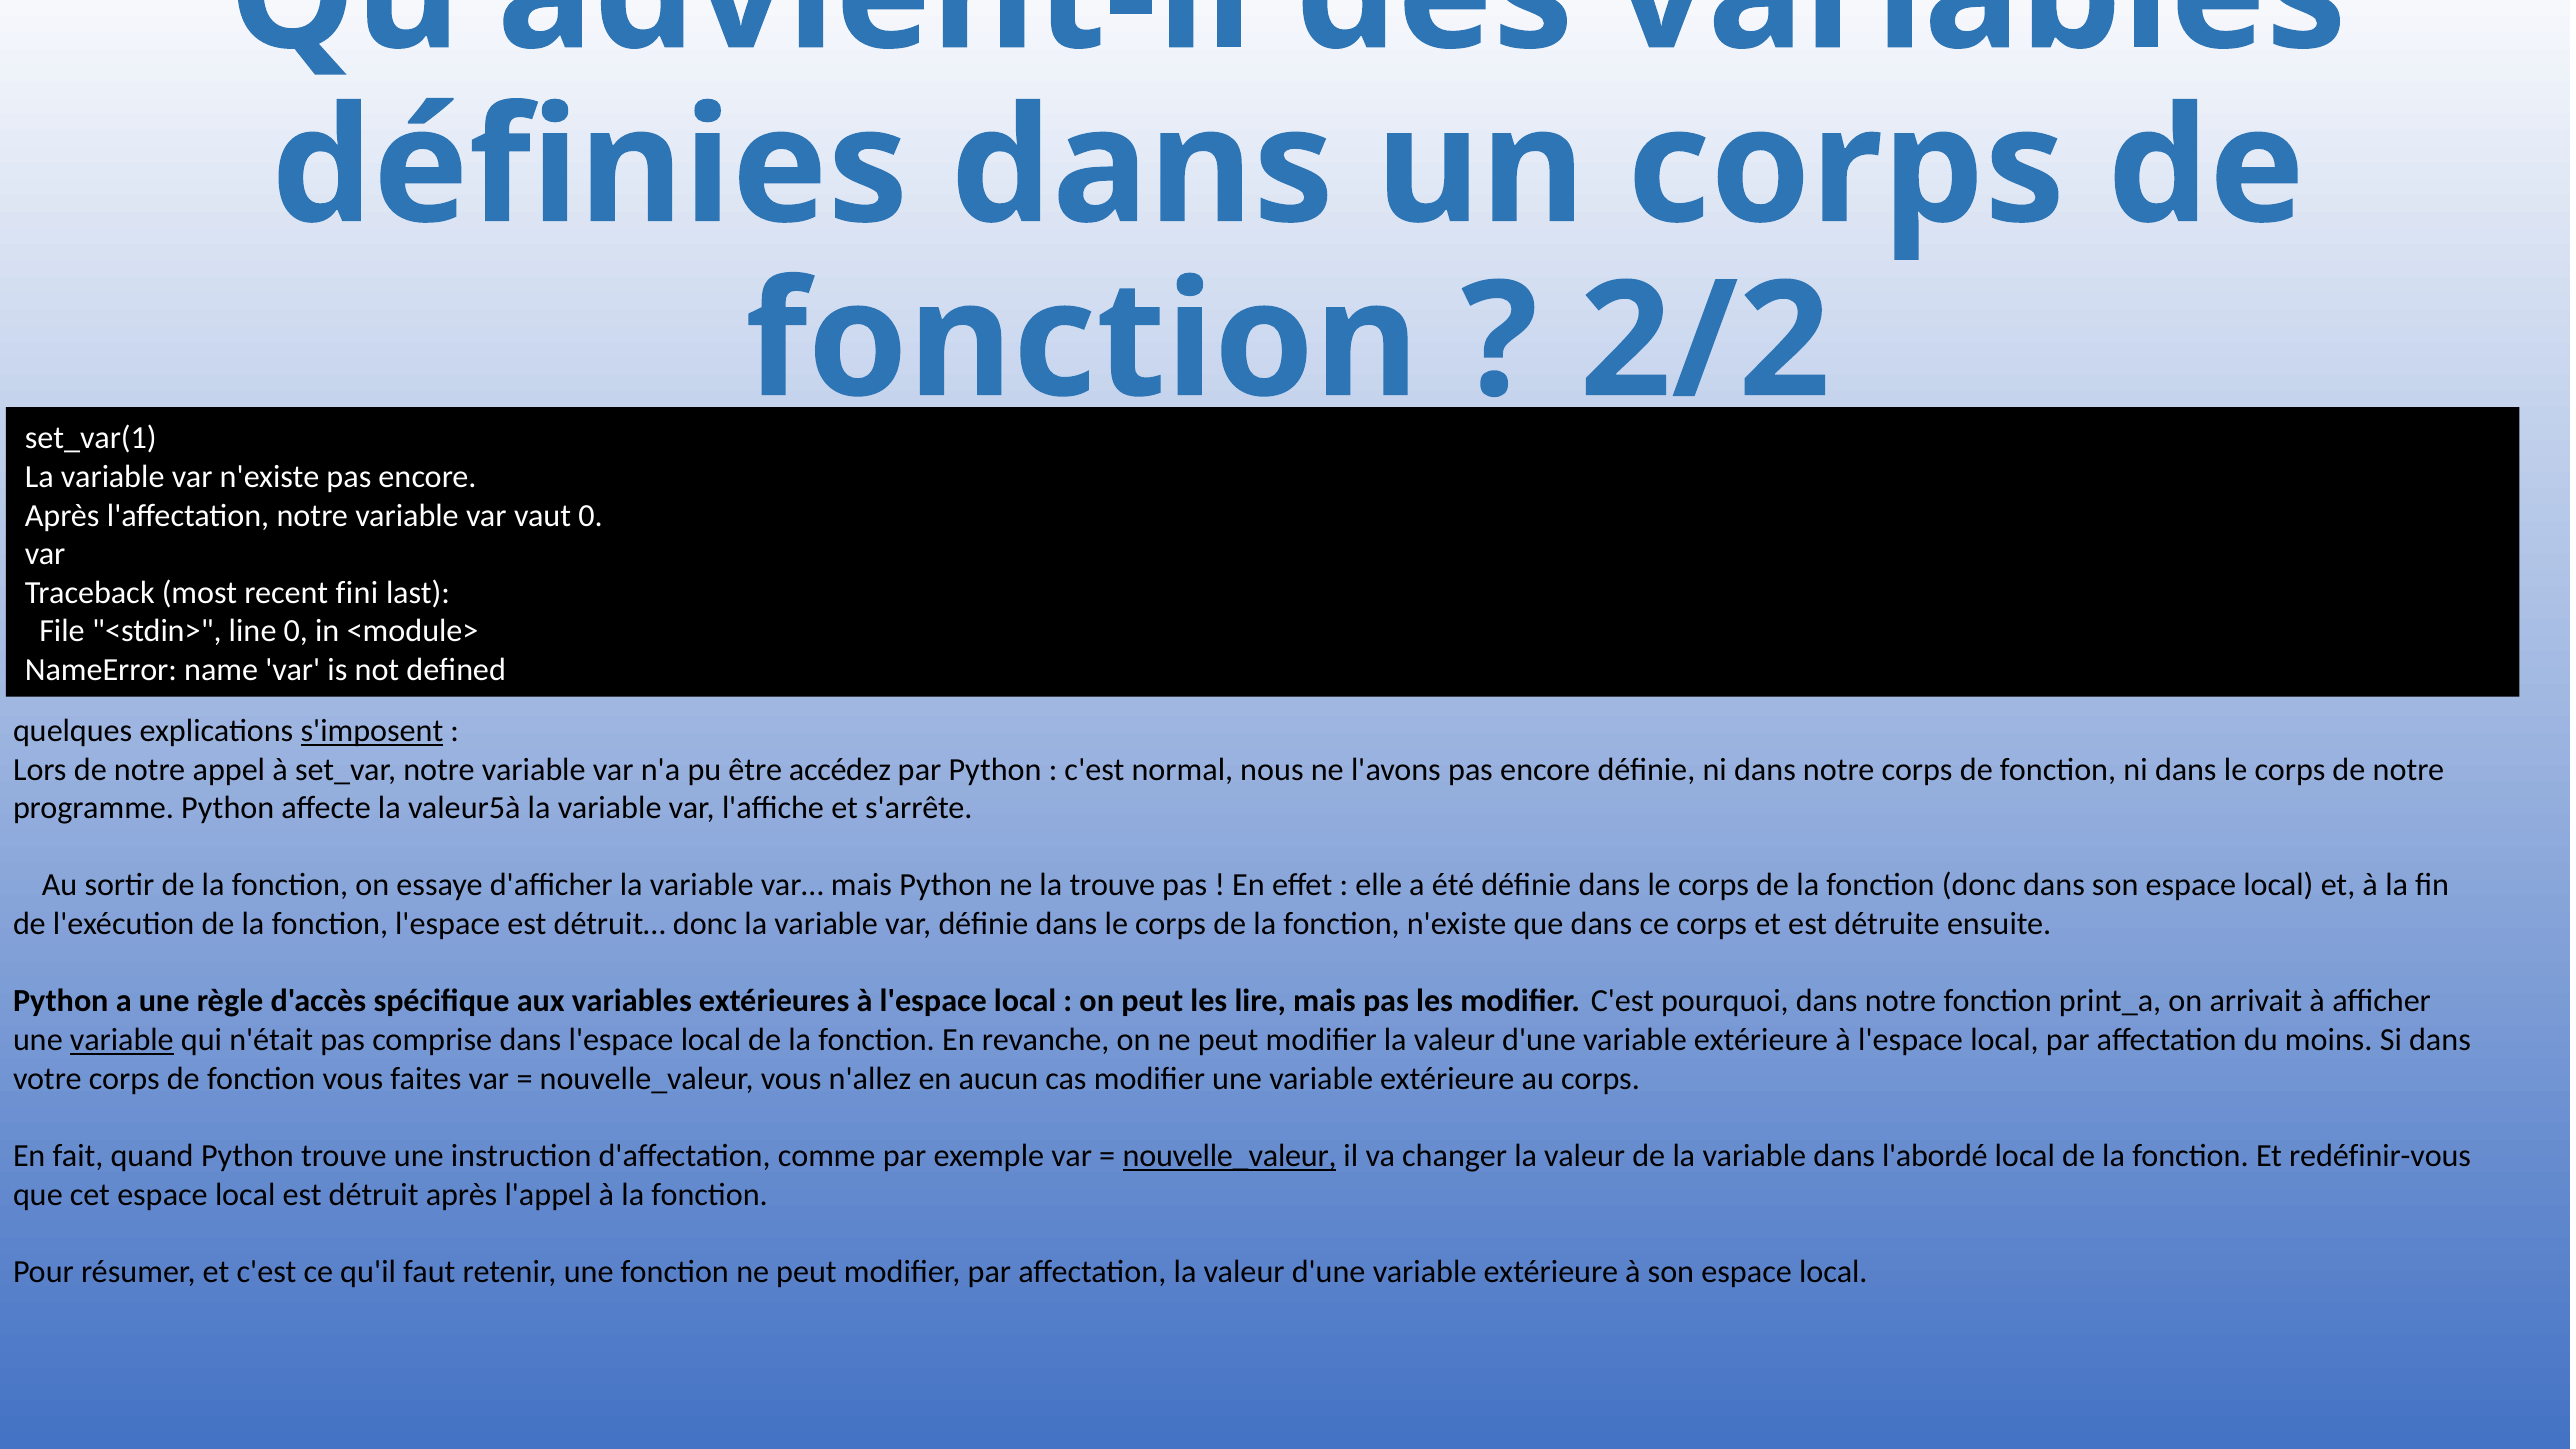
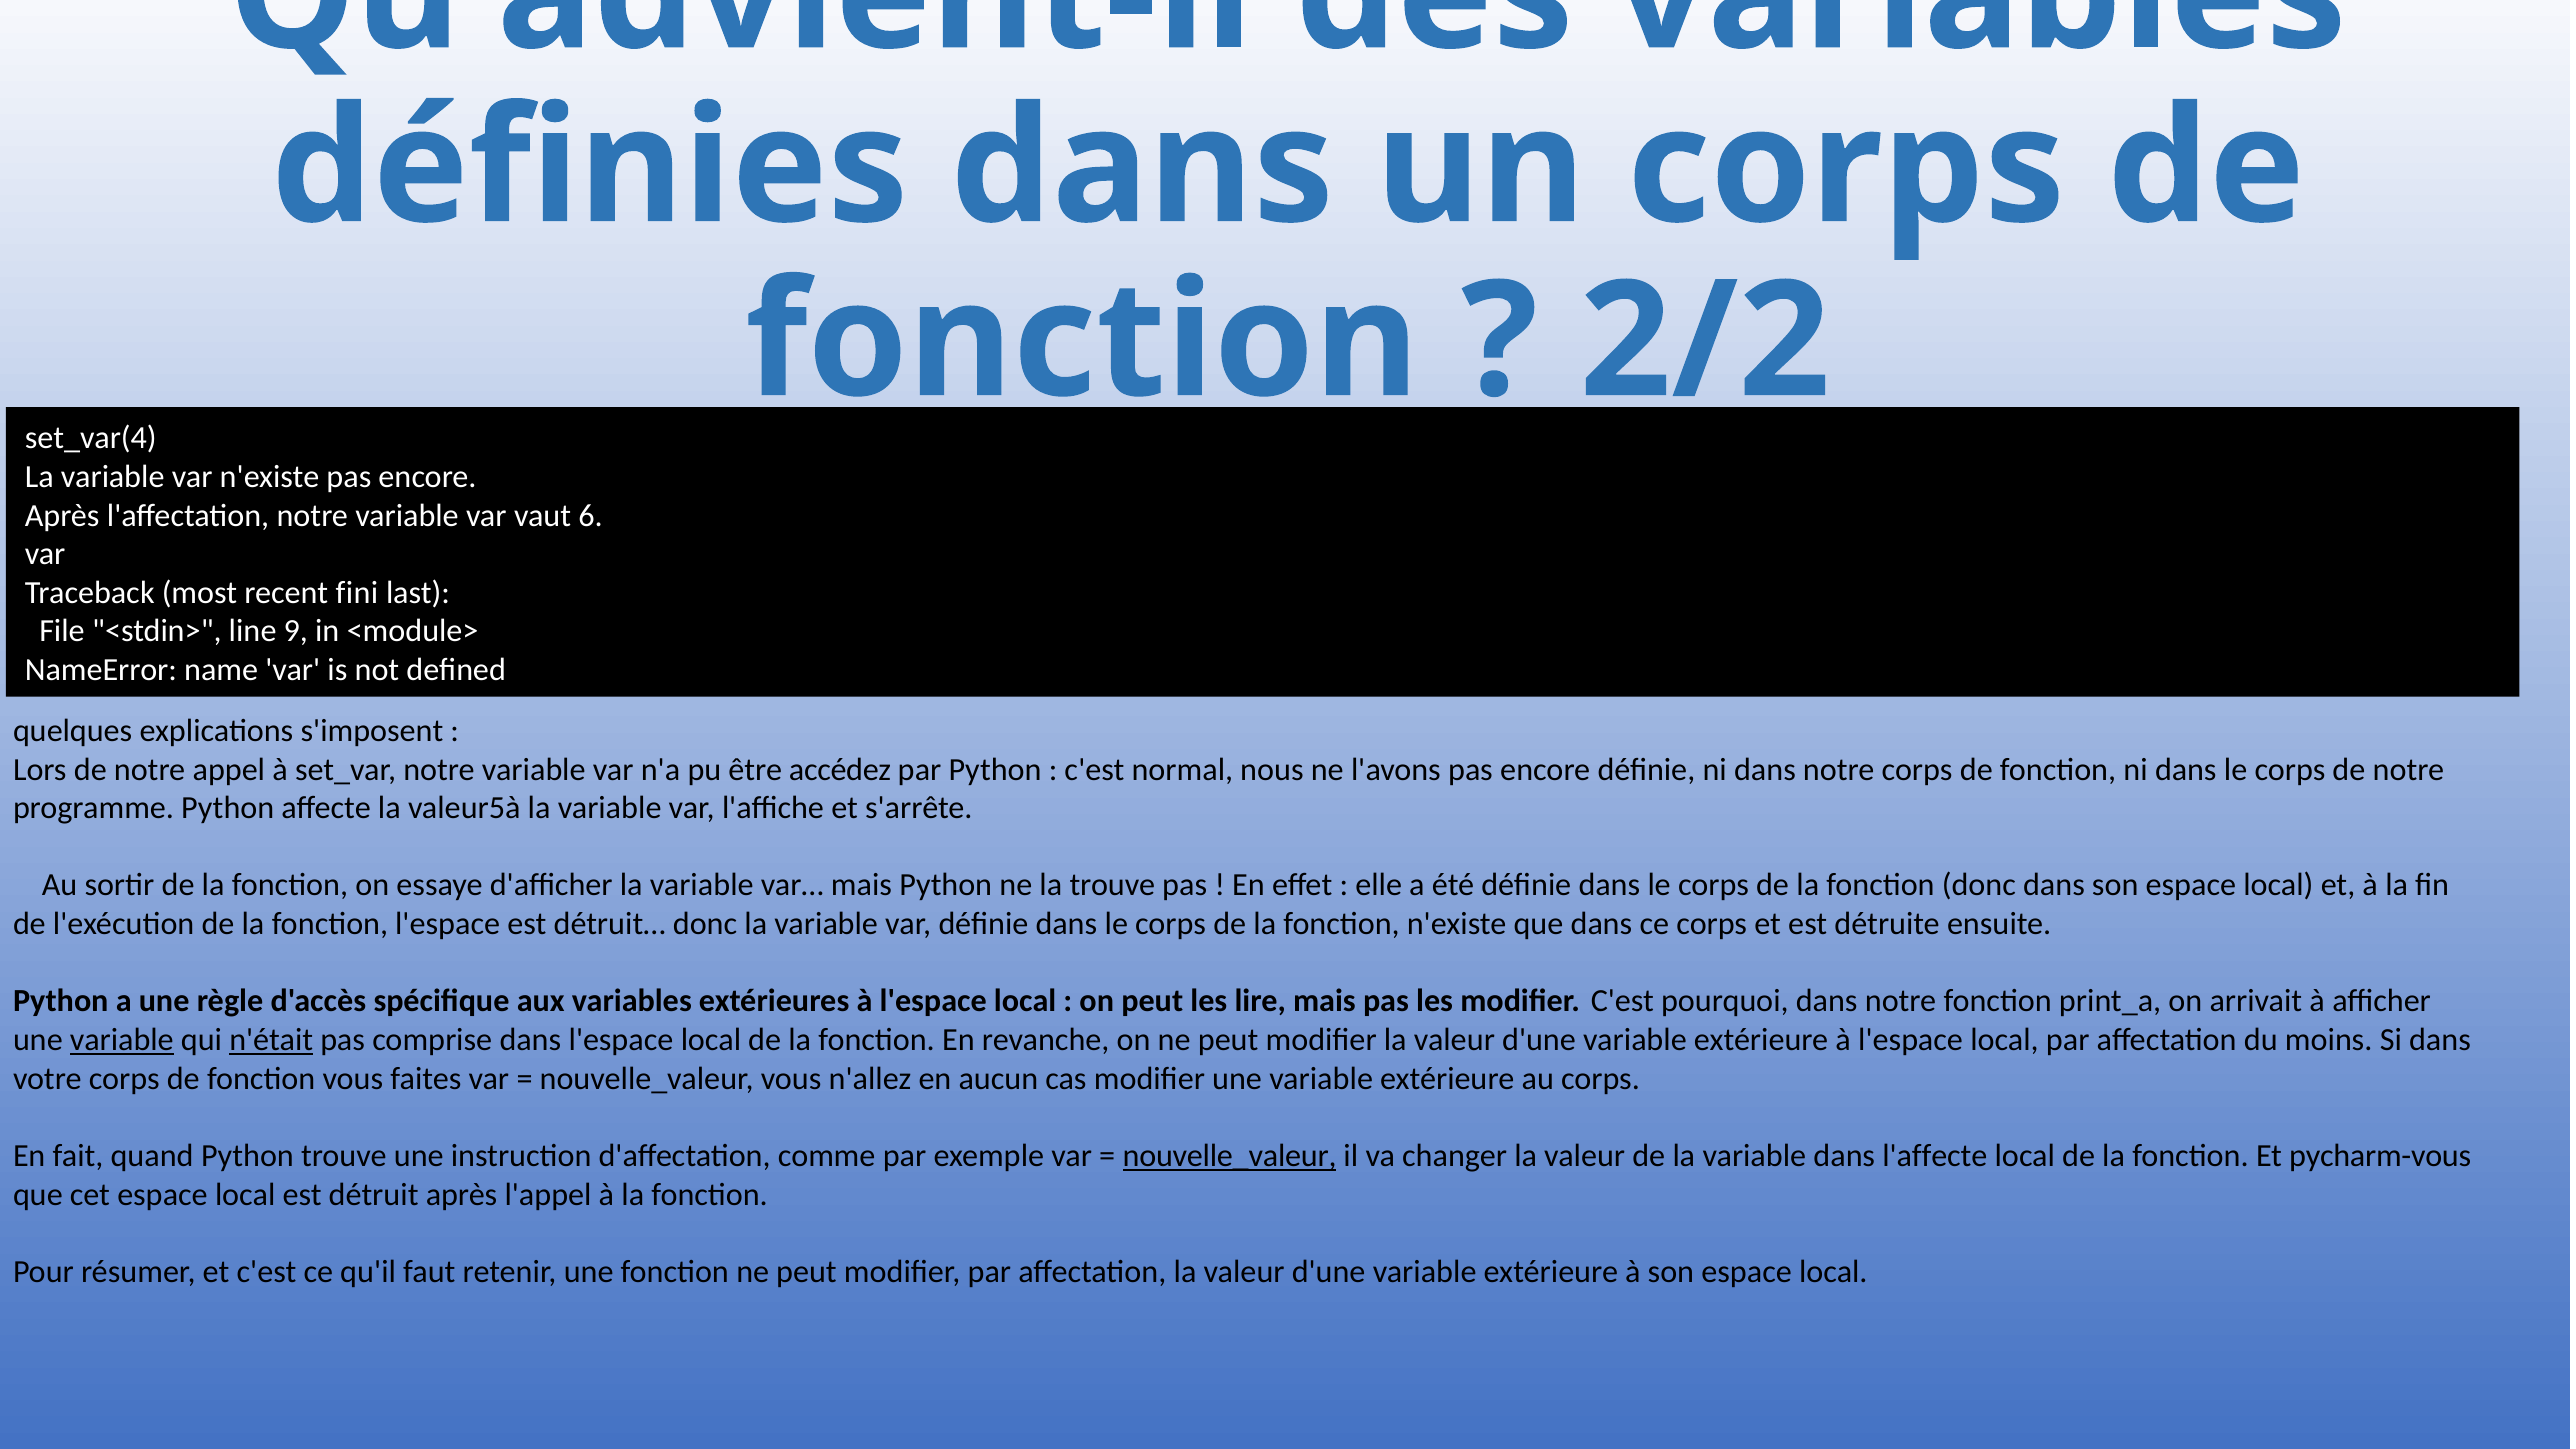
set_var(1: set_var(1 -> set_var(4 (91, 438)
vaut 0: 0 -> 6 (591, 515)
line 0: 0 -> 9 (296, 631)
s'imposent underline: present -> none (372, 731)
n'était underline: none -> present (271, 1040)
l'abordé: l'abordé -> l'affecte (1935, 1156)
redéfinir-vous: redéfinir-vous -> pycharm-vous (2380, 1156)
